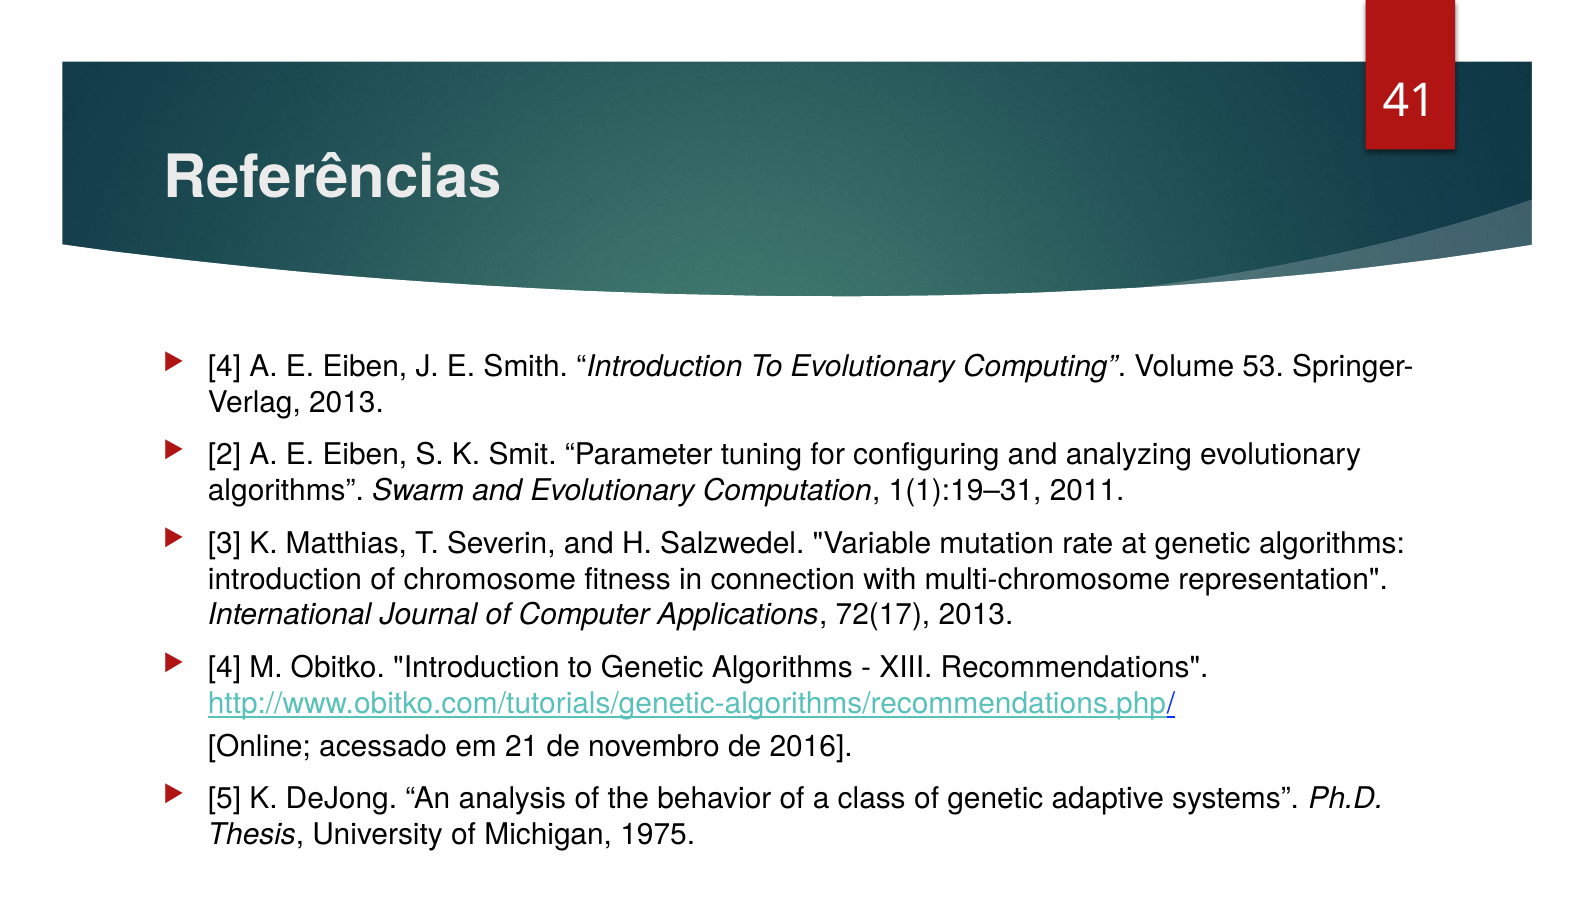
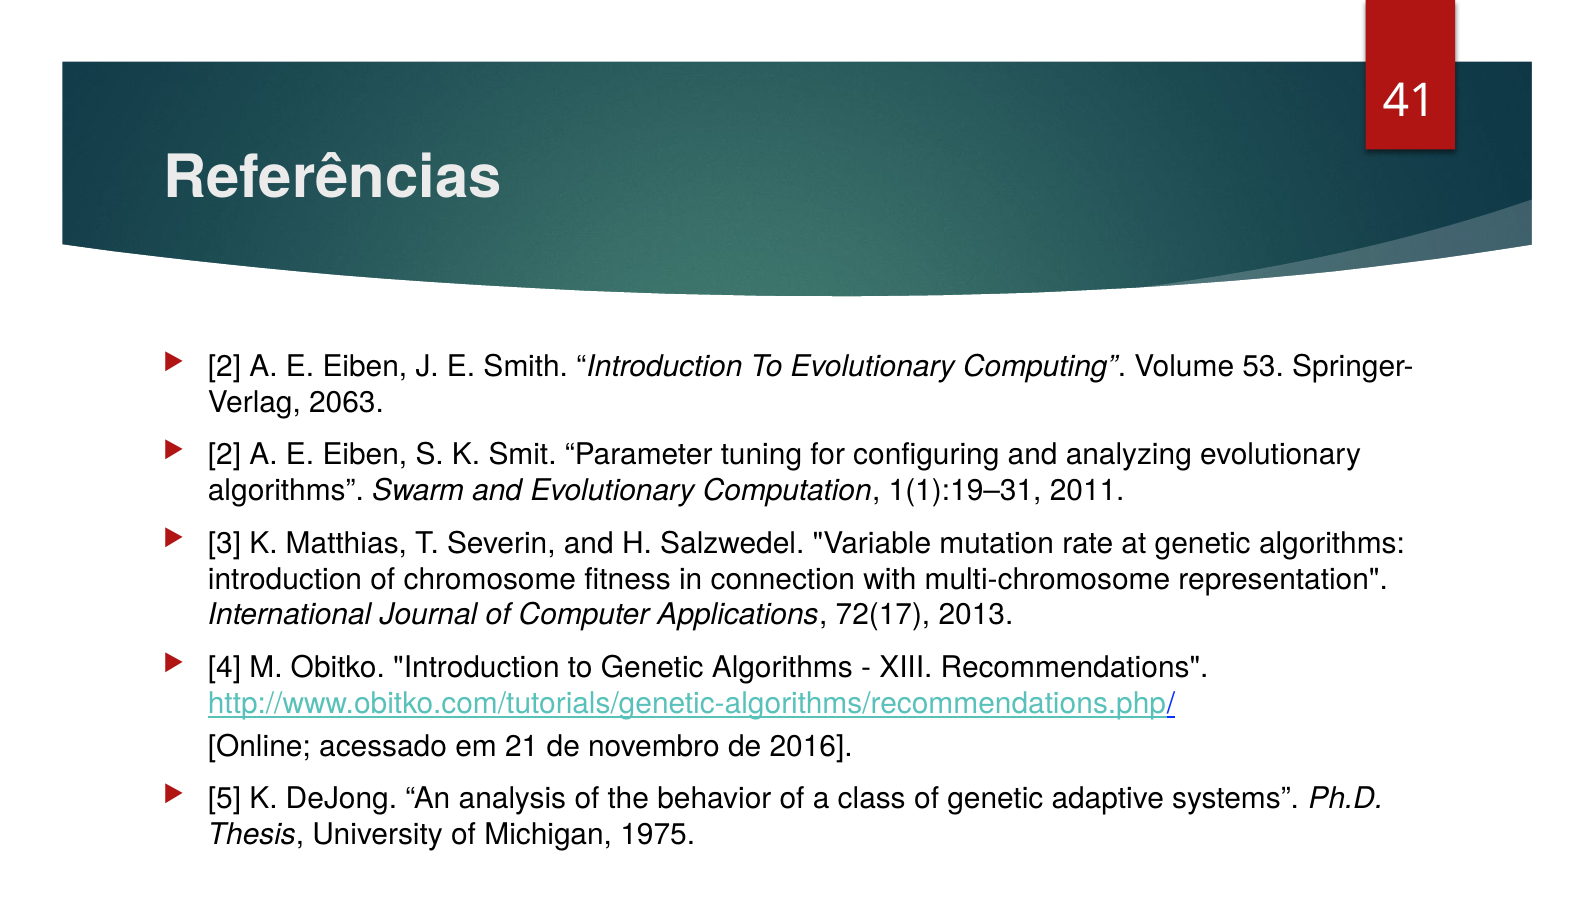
4: 4 -> 2 (225, 367)
2013: 2013 -> 2063 (347, 403)
